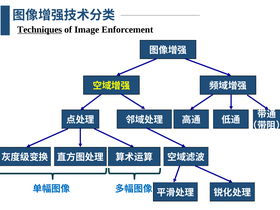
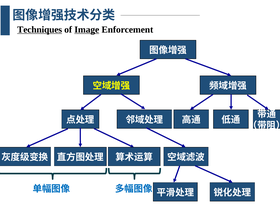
Image underline: none -> present (87, 30)
